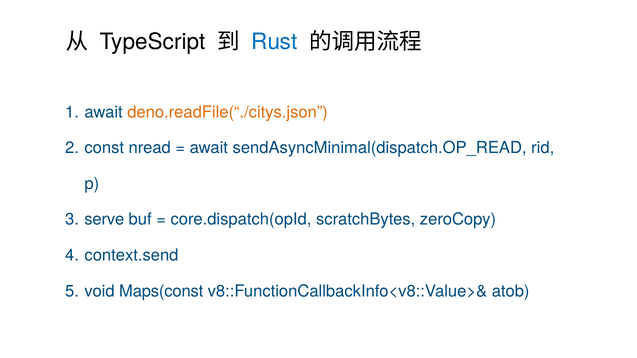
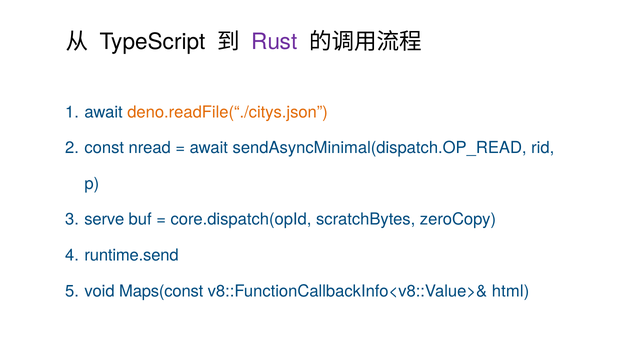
Rust colour: blue -> purple (274, 42)
context.send: context.send -> runtime.send (132, 255)
atob: atob -> html (511, 291)
